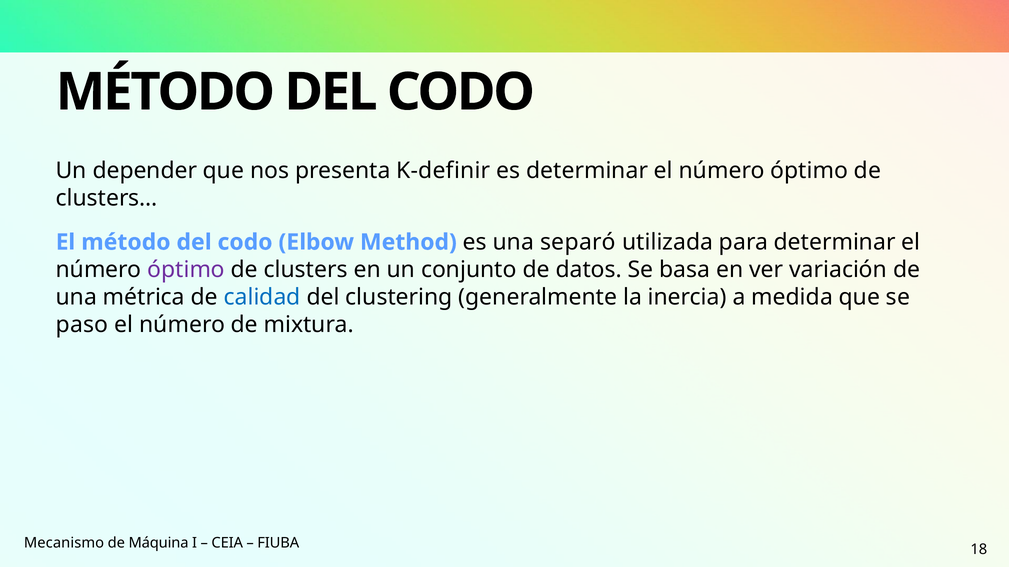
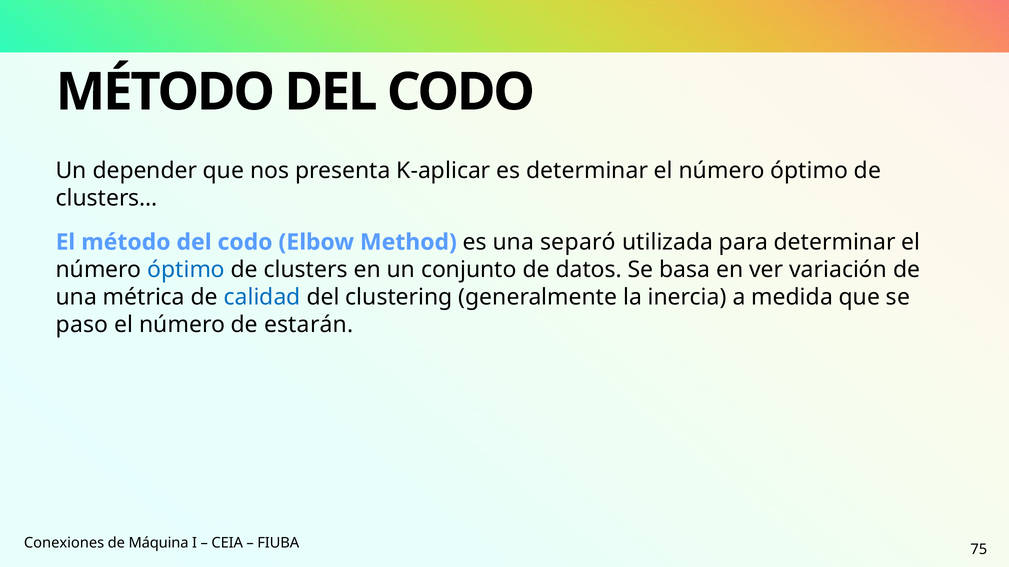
K-definir: K-definir -> K-aplicar (443, 171)
óptimo colour: purple -> blue (186, 270)
mixtura: mixtura -> estarán (309, 325)
Mecanismo: Mecanismo -> Conexiones (64, 544)
18: 18 -> 75 (979, 550)
